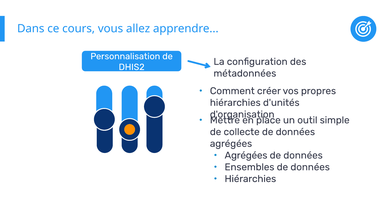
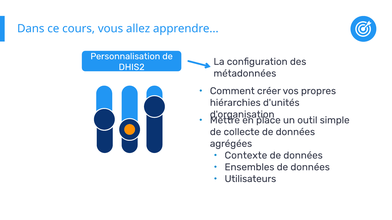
Agrégées: Agrégées -> Contexte (246, 156)
Hiérarchies: Hiérarchies -> Utilisateurs (250, 179)
